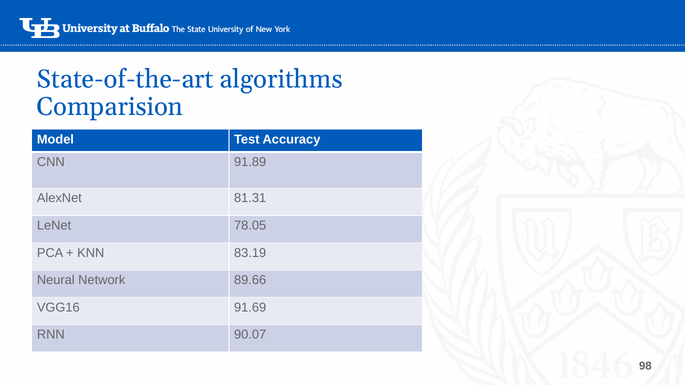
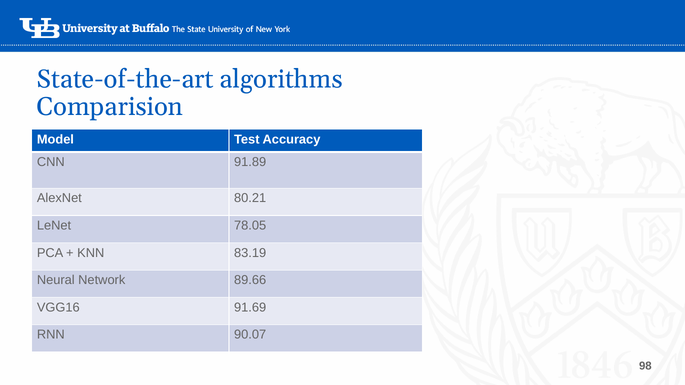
81.31: 81.31 -> 80.21 (250, 198)
